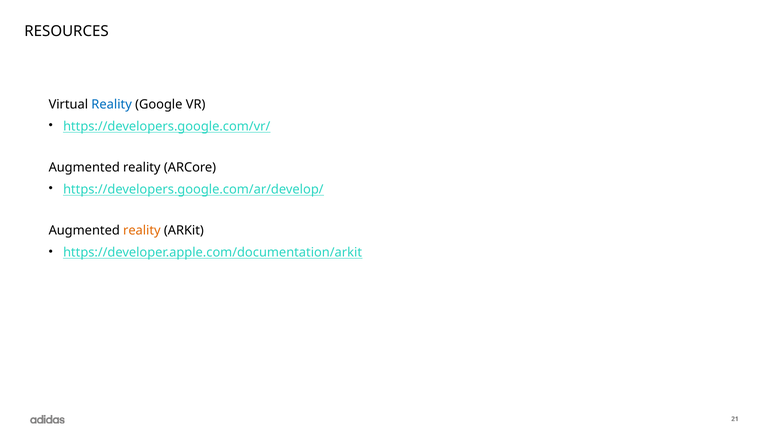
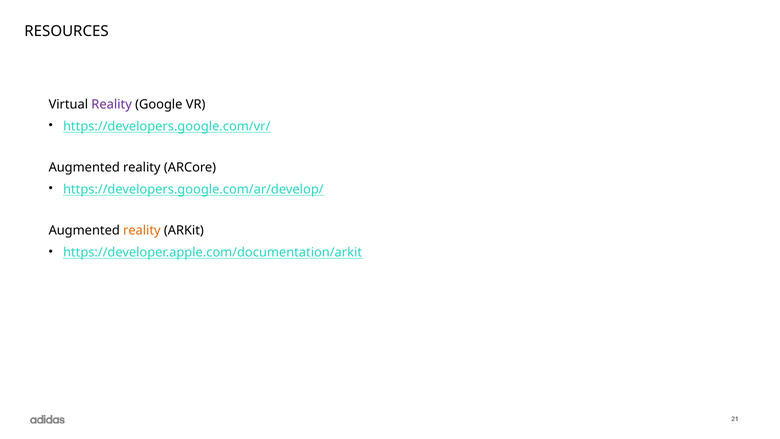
Reality colour: blue -> purple (112, 104)
